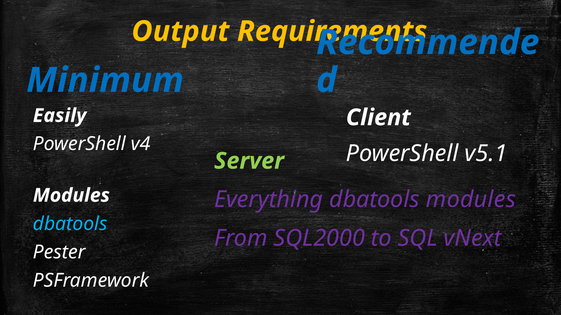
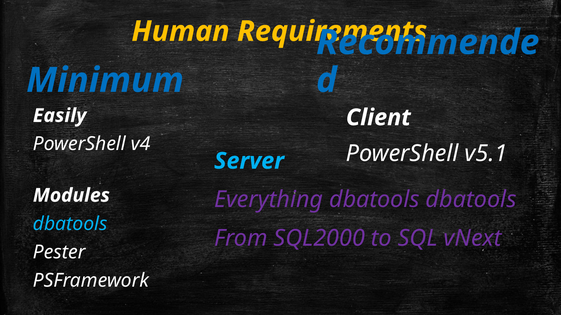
Output: Output -> Human (181, 31)
Server colour: light green -> light blue (249, 161)
dbatools modules: modules -> dbatools (471, 200)
